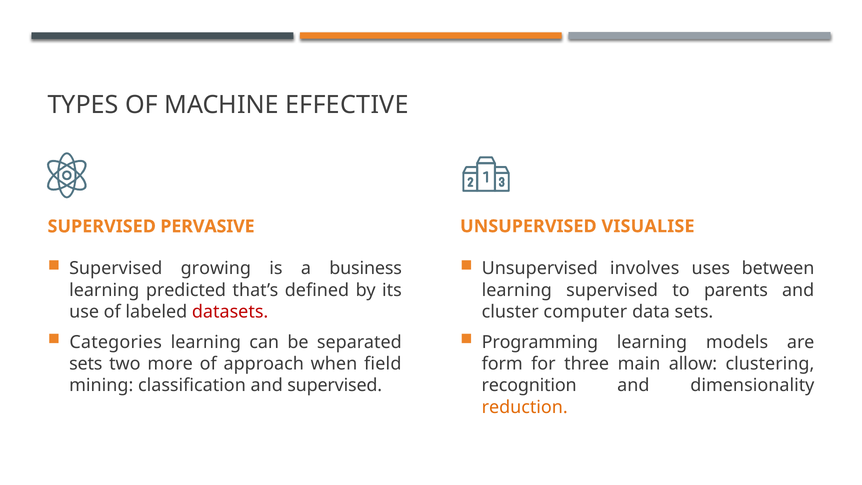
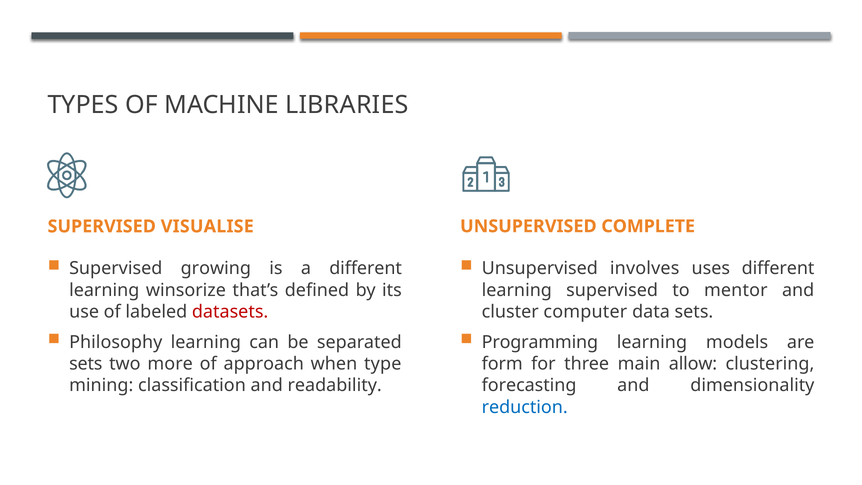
EFFECTIVE: EFFECTIVE -> LIBRARIES (347, 105)
VISUALISE: VISUALISE -> COMPLETE (648, 226)
PERVASIVE: PERVASIVE -> VISUALISE (207, 226)
a business: business -> different (366, 268)
uses between: between -> different (778, 268)
predicted: predicted -> winsorize (186, 290)
parents: parents -> mentor (736, 290)
Categories: Categories -> Philosophy (116, 342)
field: field -> type (383, 364)
and supervised: supervised -> readability (335, 385)
recognition: recognition -> forecasting (529, 385)
reduction colour: orange -> blue (525, 407)
